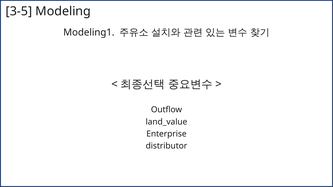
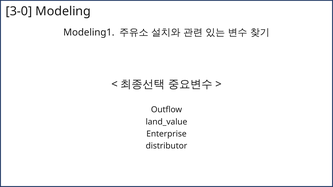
3-5: 3-5 -> 3-0 (19, 11)
